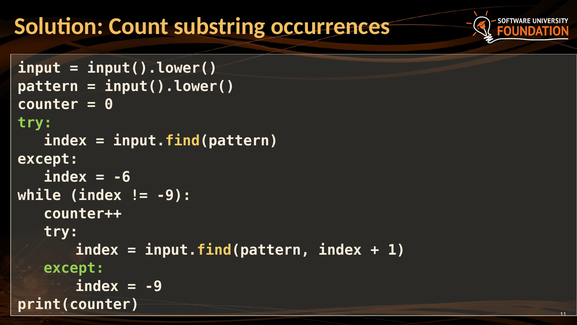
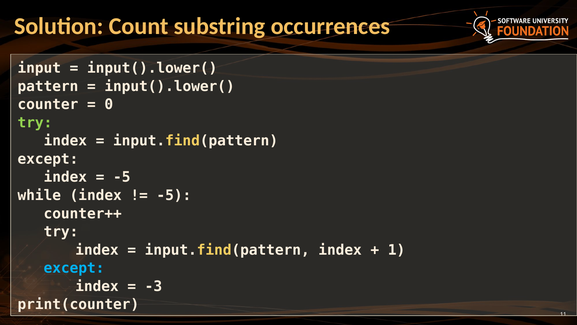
-6: -6 -> -5 (122, 177)
-9: -9 -> -5 (174, 195)
except colour: light green -> light blue (74, 268)
-9: -9 -> -3 (153, 286)
